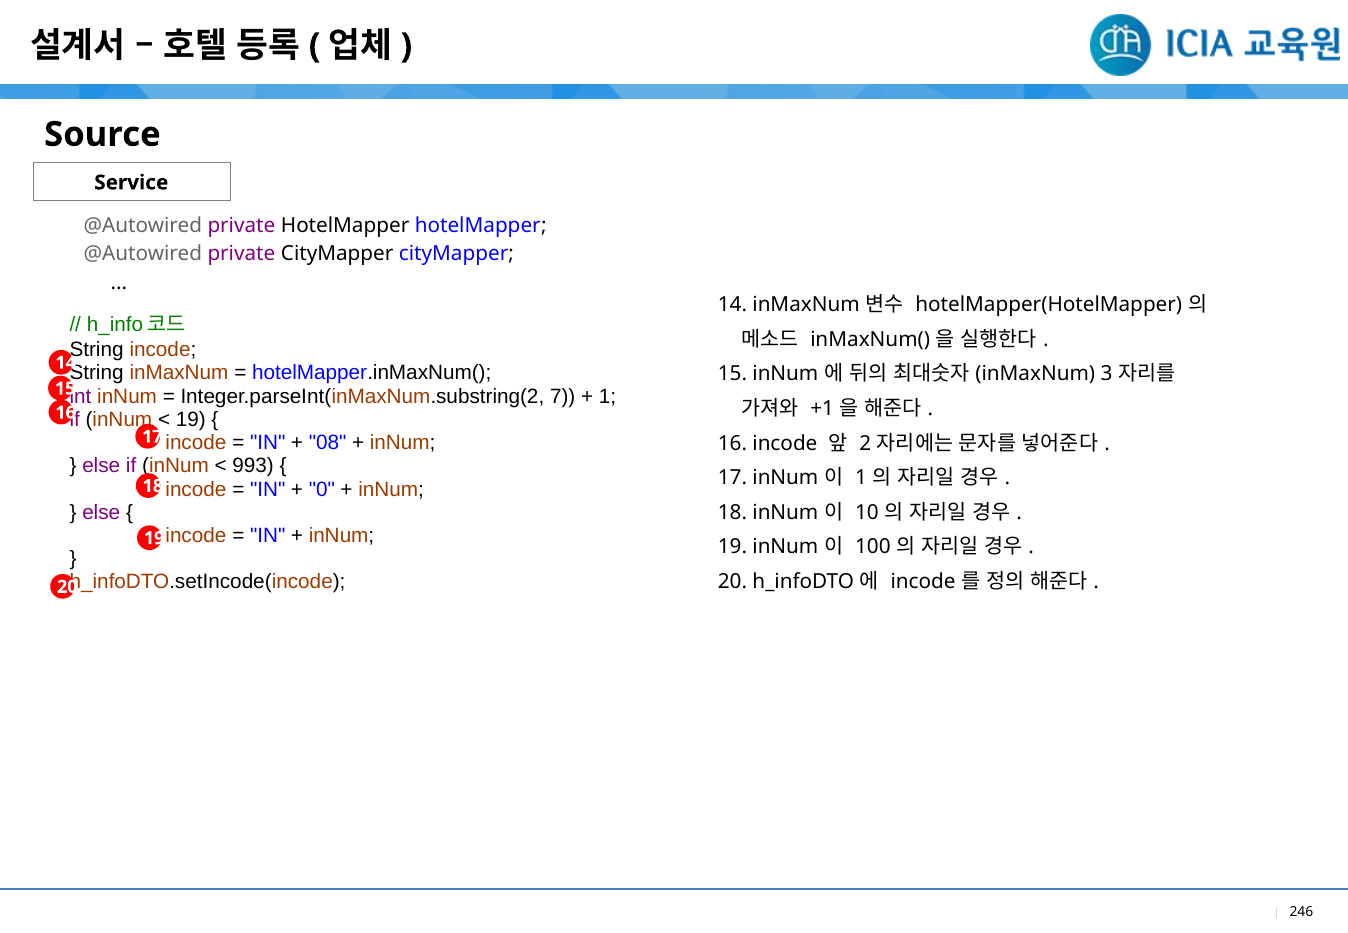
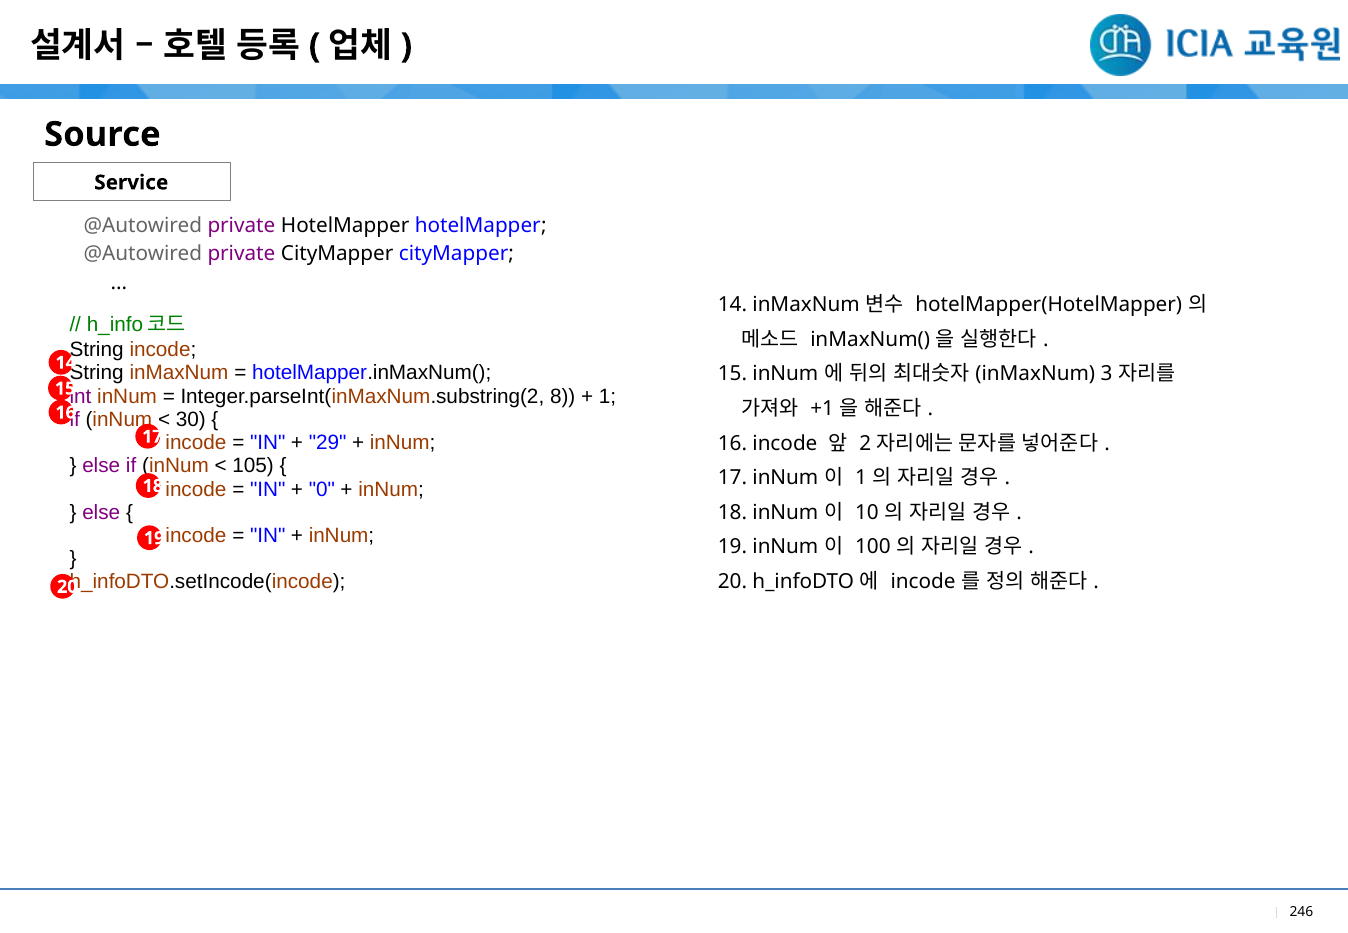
7: 7 -> 8 (563, 396)
19: 19 -> 30 (191, 420)
08: 08 -> 29 (328, 443)
993: 993 -> 105 (253, 466)
